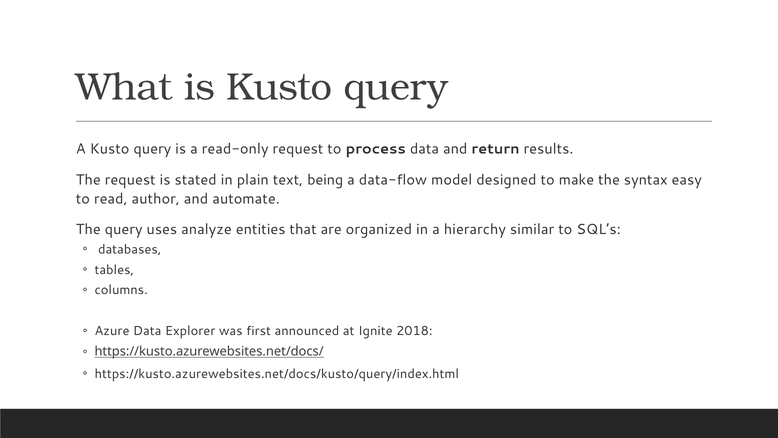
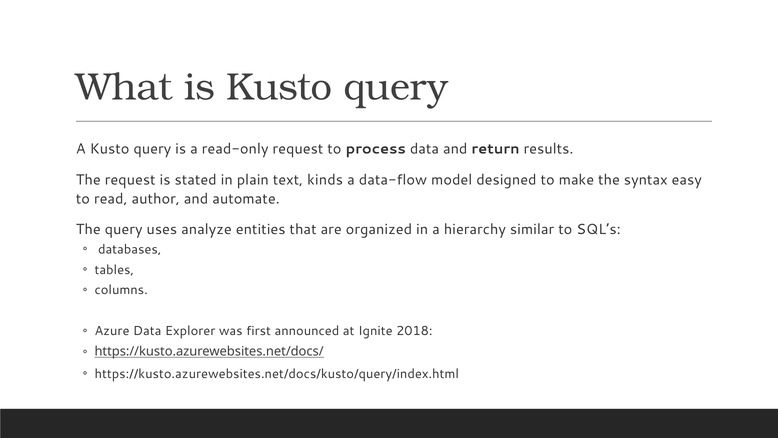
being: being -> kinds (325, 180)
